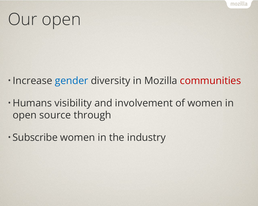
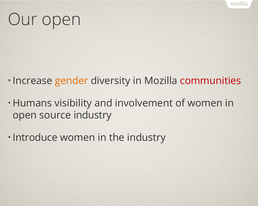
gender colour: blue -> orange (72, 81)
source through: through -> industry (93, 115)
Subscribe: Subscribe -> Introduce (35, 138)
